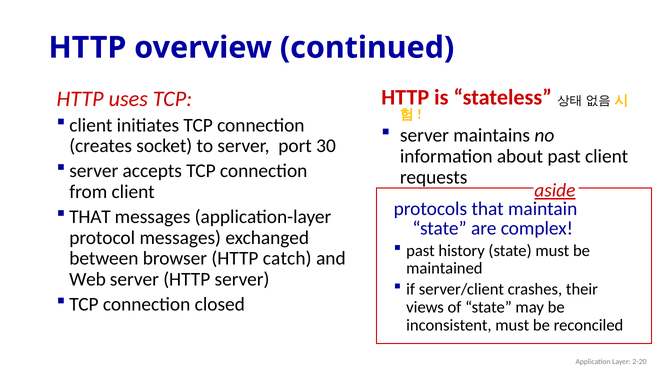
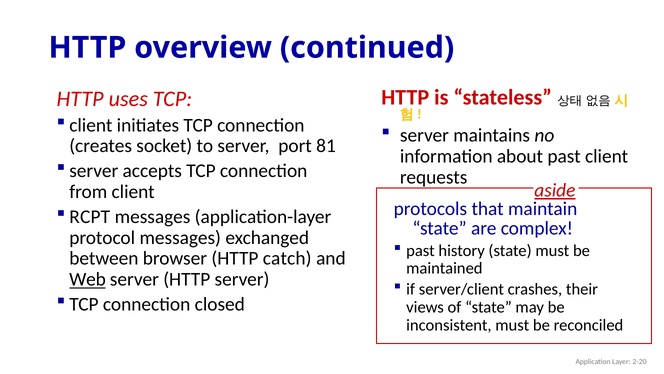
30: 30 -> 81 (326, 146)
THAT: THAT -> RCPT (90, 216)
Web underline: none -> present (87, 279)
